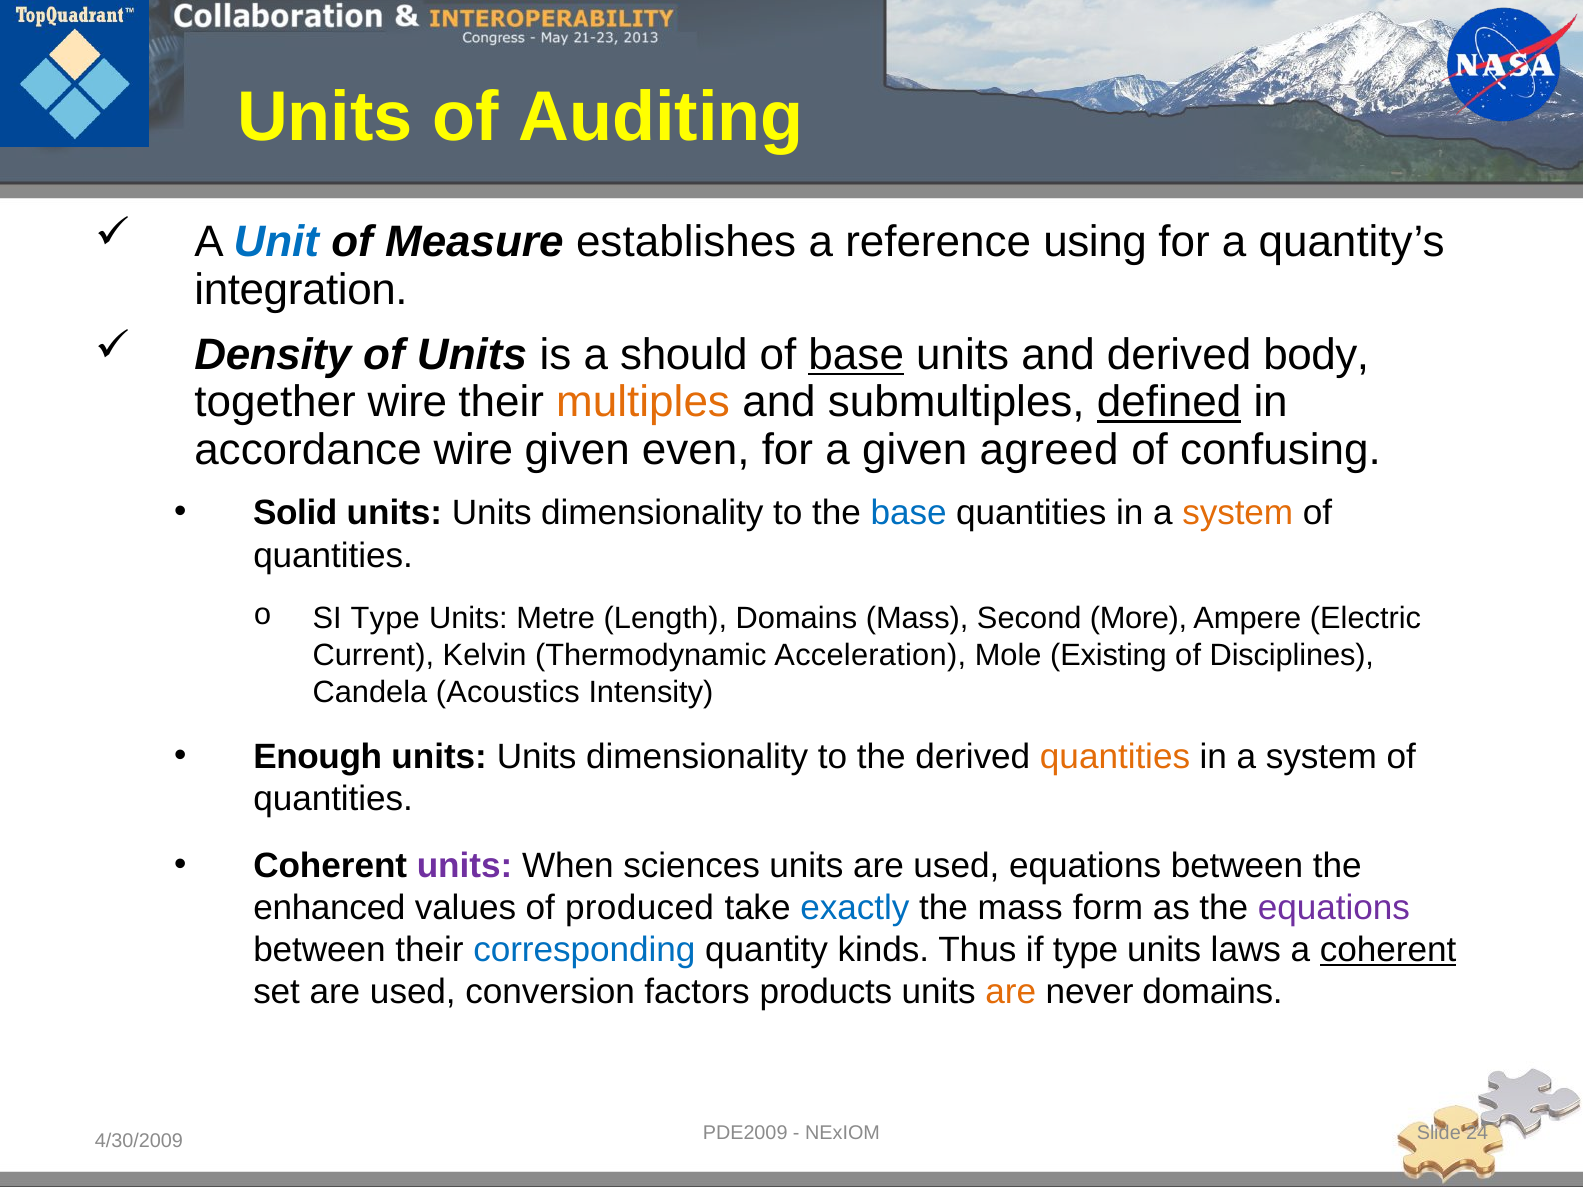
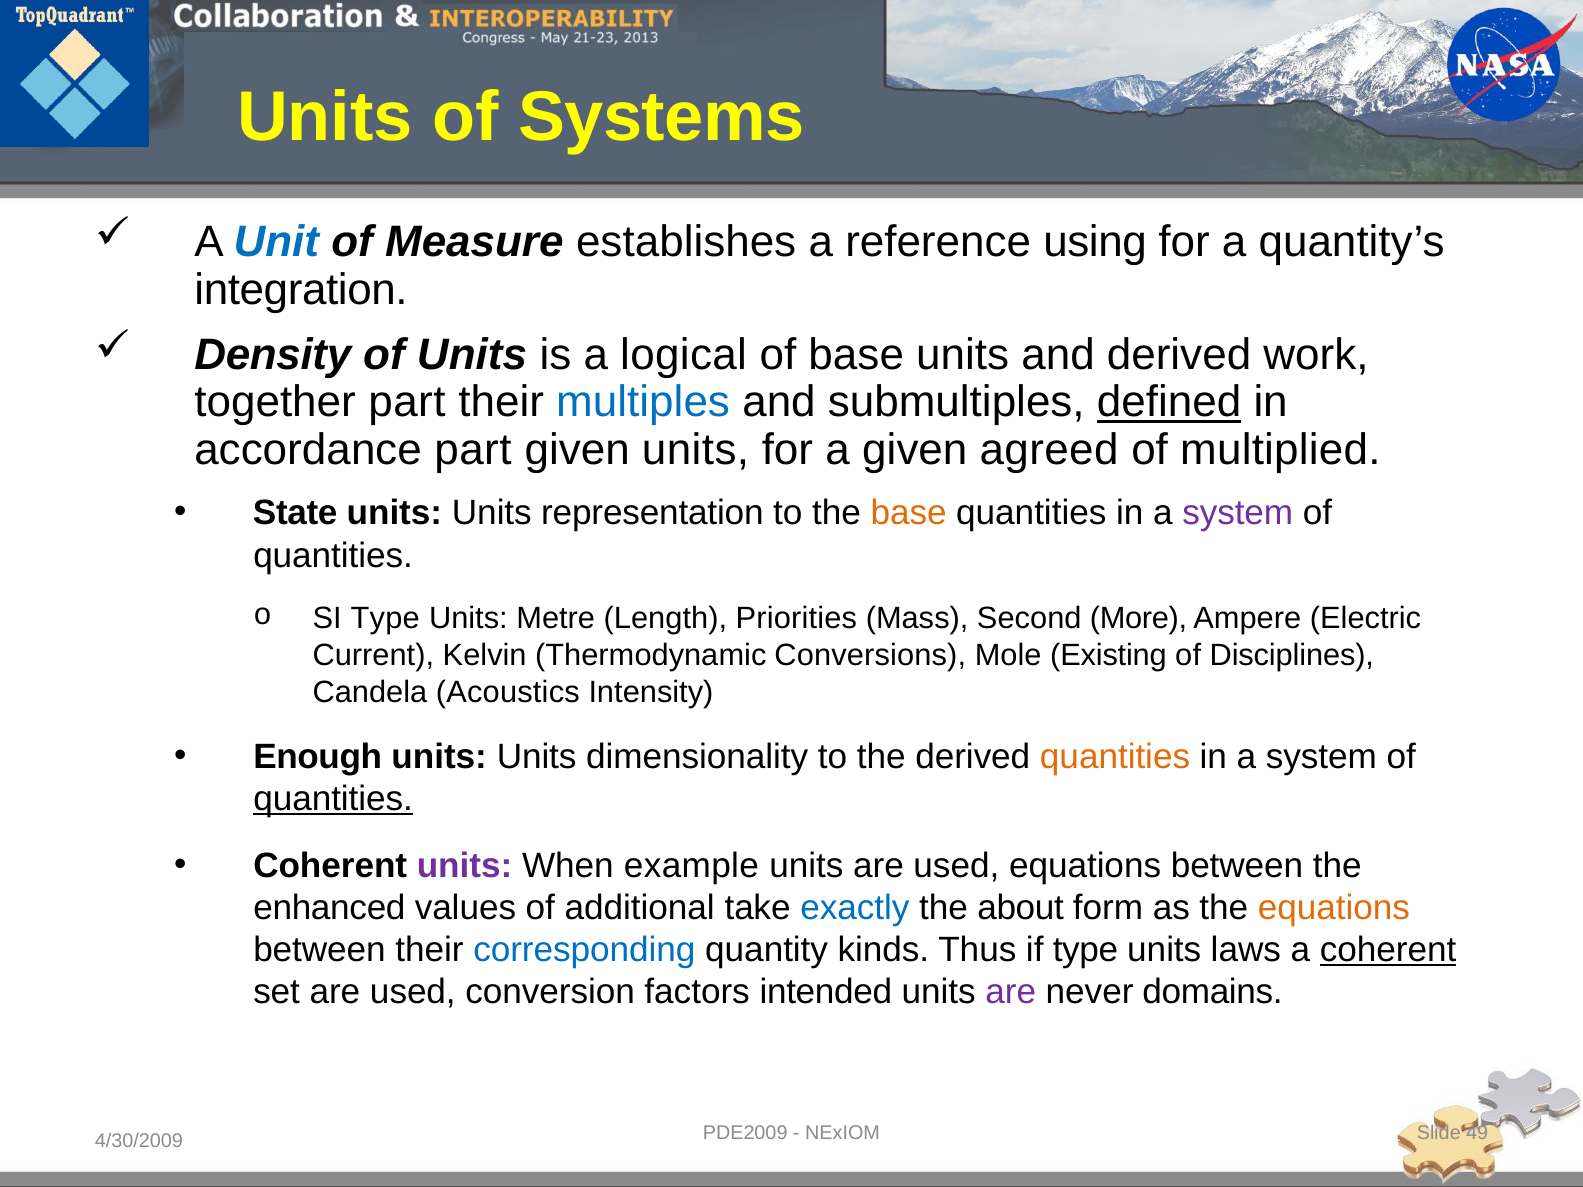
Auditing: Auditing -> Systems (661, 117)
should: should -> logical (684, 355)
base underline: present -> none (856, 355)
body: body -> work (1316, 355)
together wire: wire -> part (407, 403)
multiples colour: orange -> blue (643, 403)
accordance wire: wire -> part (473, 450)
given even: even -> units (696, 450)
confusing: confusing -> multiplied (1280, 450)
Solid: Solid -> State (295, 513)
dimensionality: dimensionality -> representation (652, 513)
base colour: blue -> orange (909, 513)
system colour: orange -> purple (1238, 513)
Length Domains: Domains -> Priorities (796, 619)
Acceleration: Acceleration -> Conversions (870, 656)
quantities underline: none -> present (333, 799)
sciences: sciences -> example (691, 866)
produced: produced -> additional (640, 908)
the mass: mass -> about (1021, 908)
equations colour: purple -> orange (1334, 908)
products: products -> intended (826, 993)
are colour: orange -> purple (1011, 993)
24: 24 -> 49 (1477, 1133)
